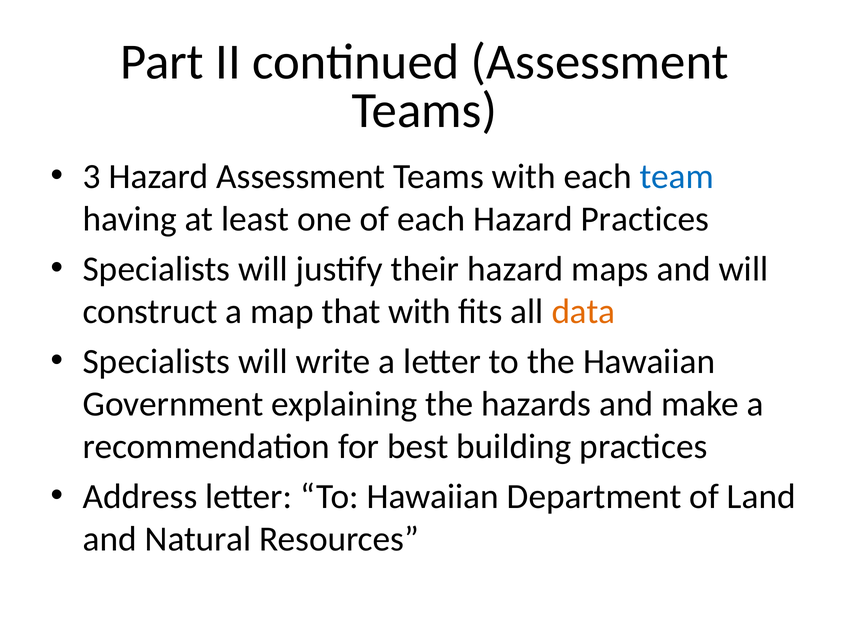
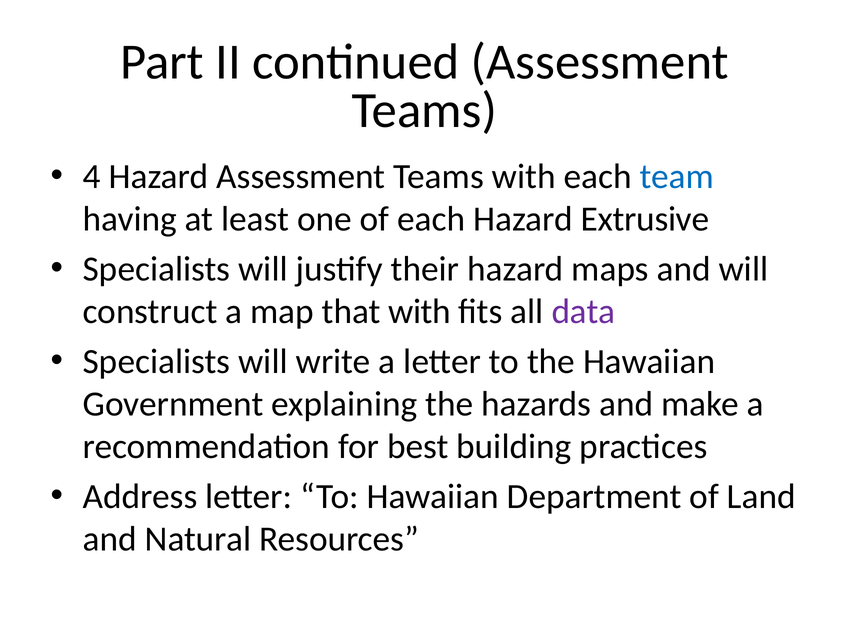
3: 3 -> 4 (92, 177)
Hazard Practices: Practices -> Extrusive (645, 219)
data colour: orange -> purple (583, 311)
